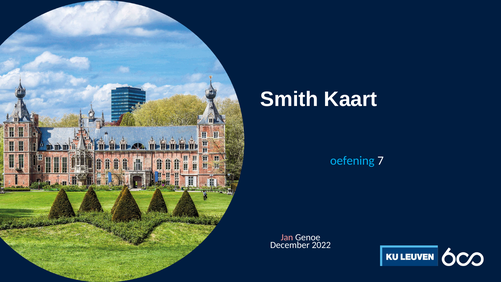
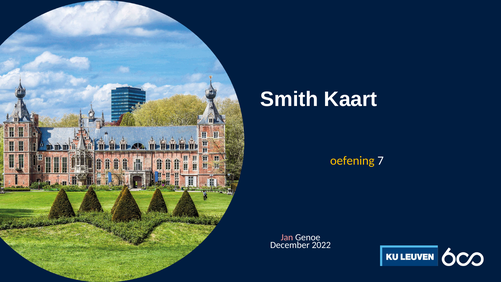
oefening colour: light blue -> yellow (352, 161)
